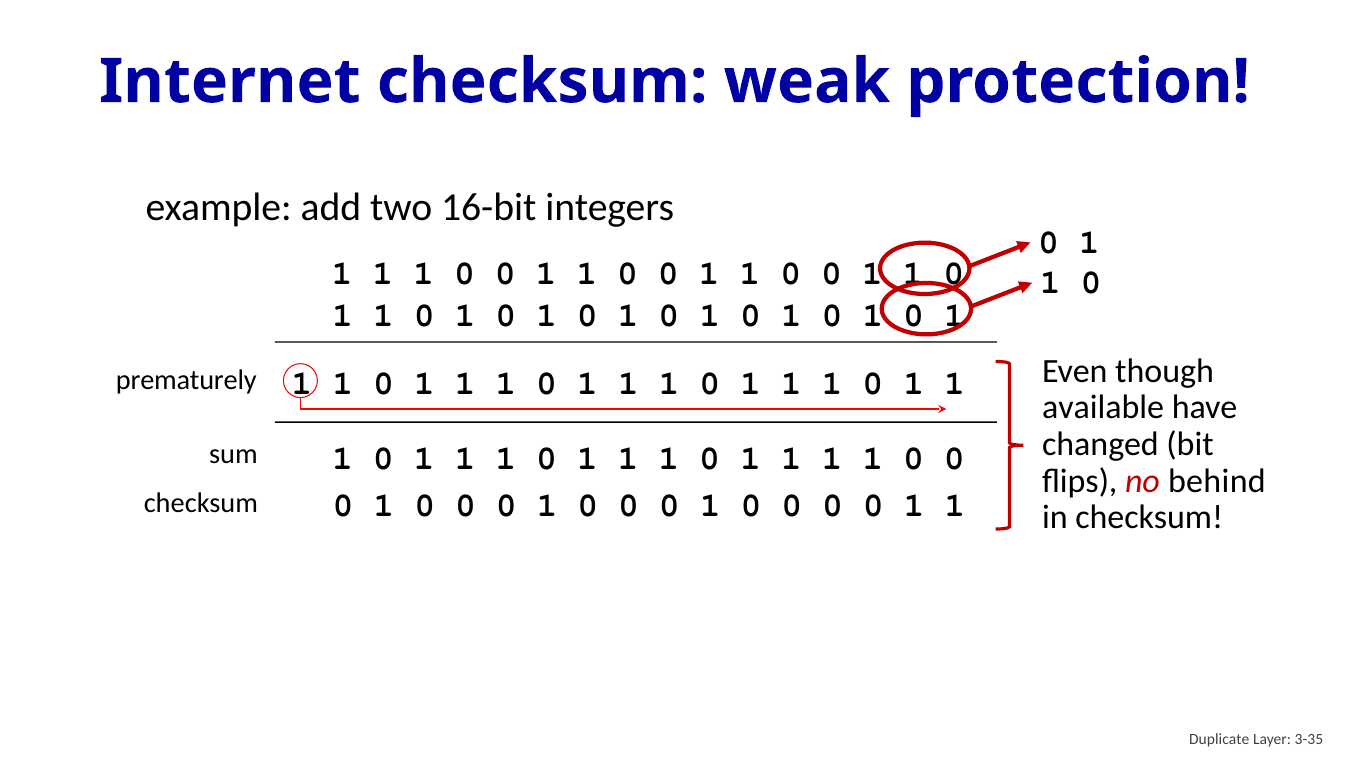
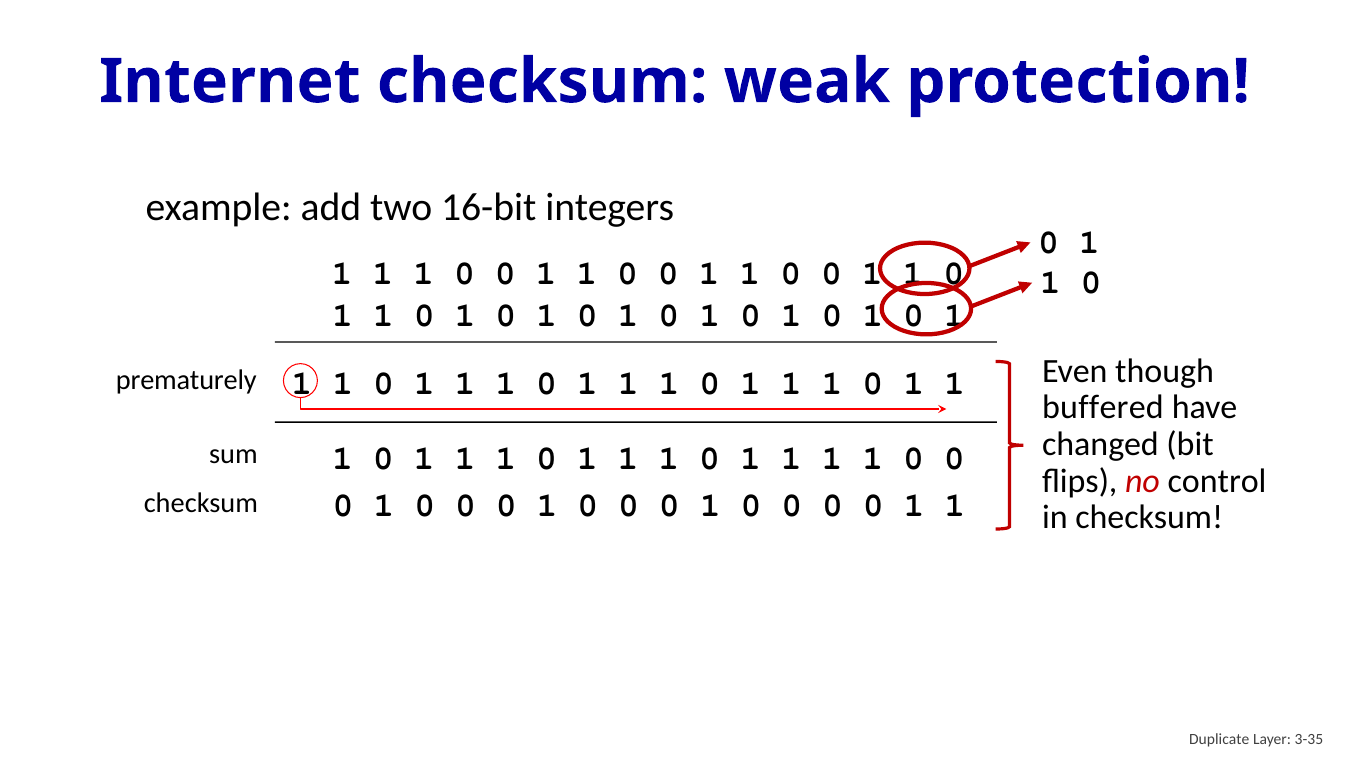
available: available -> buffered (1103, 408)
behind: behind -> control (1217, 481)
